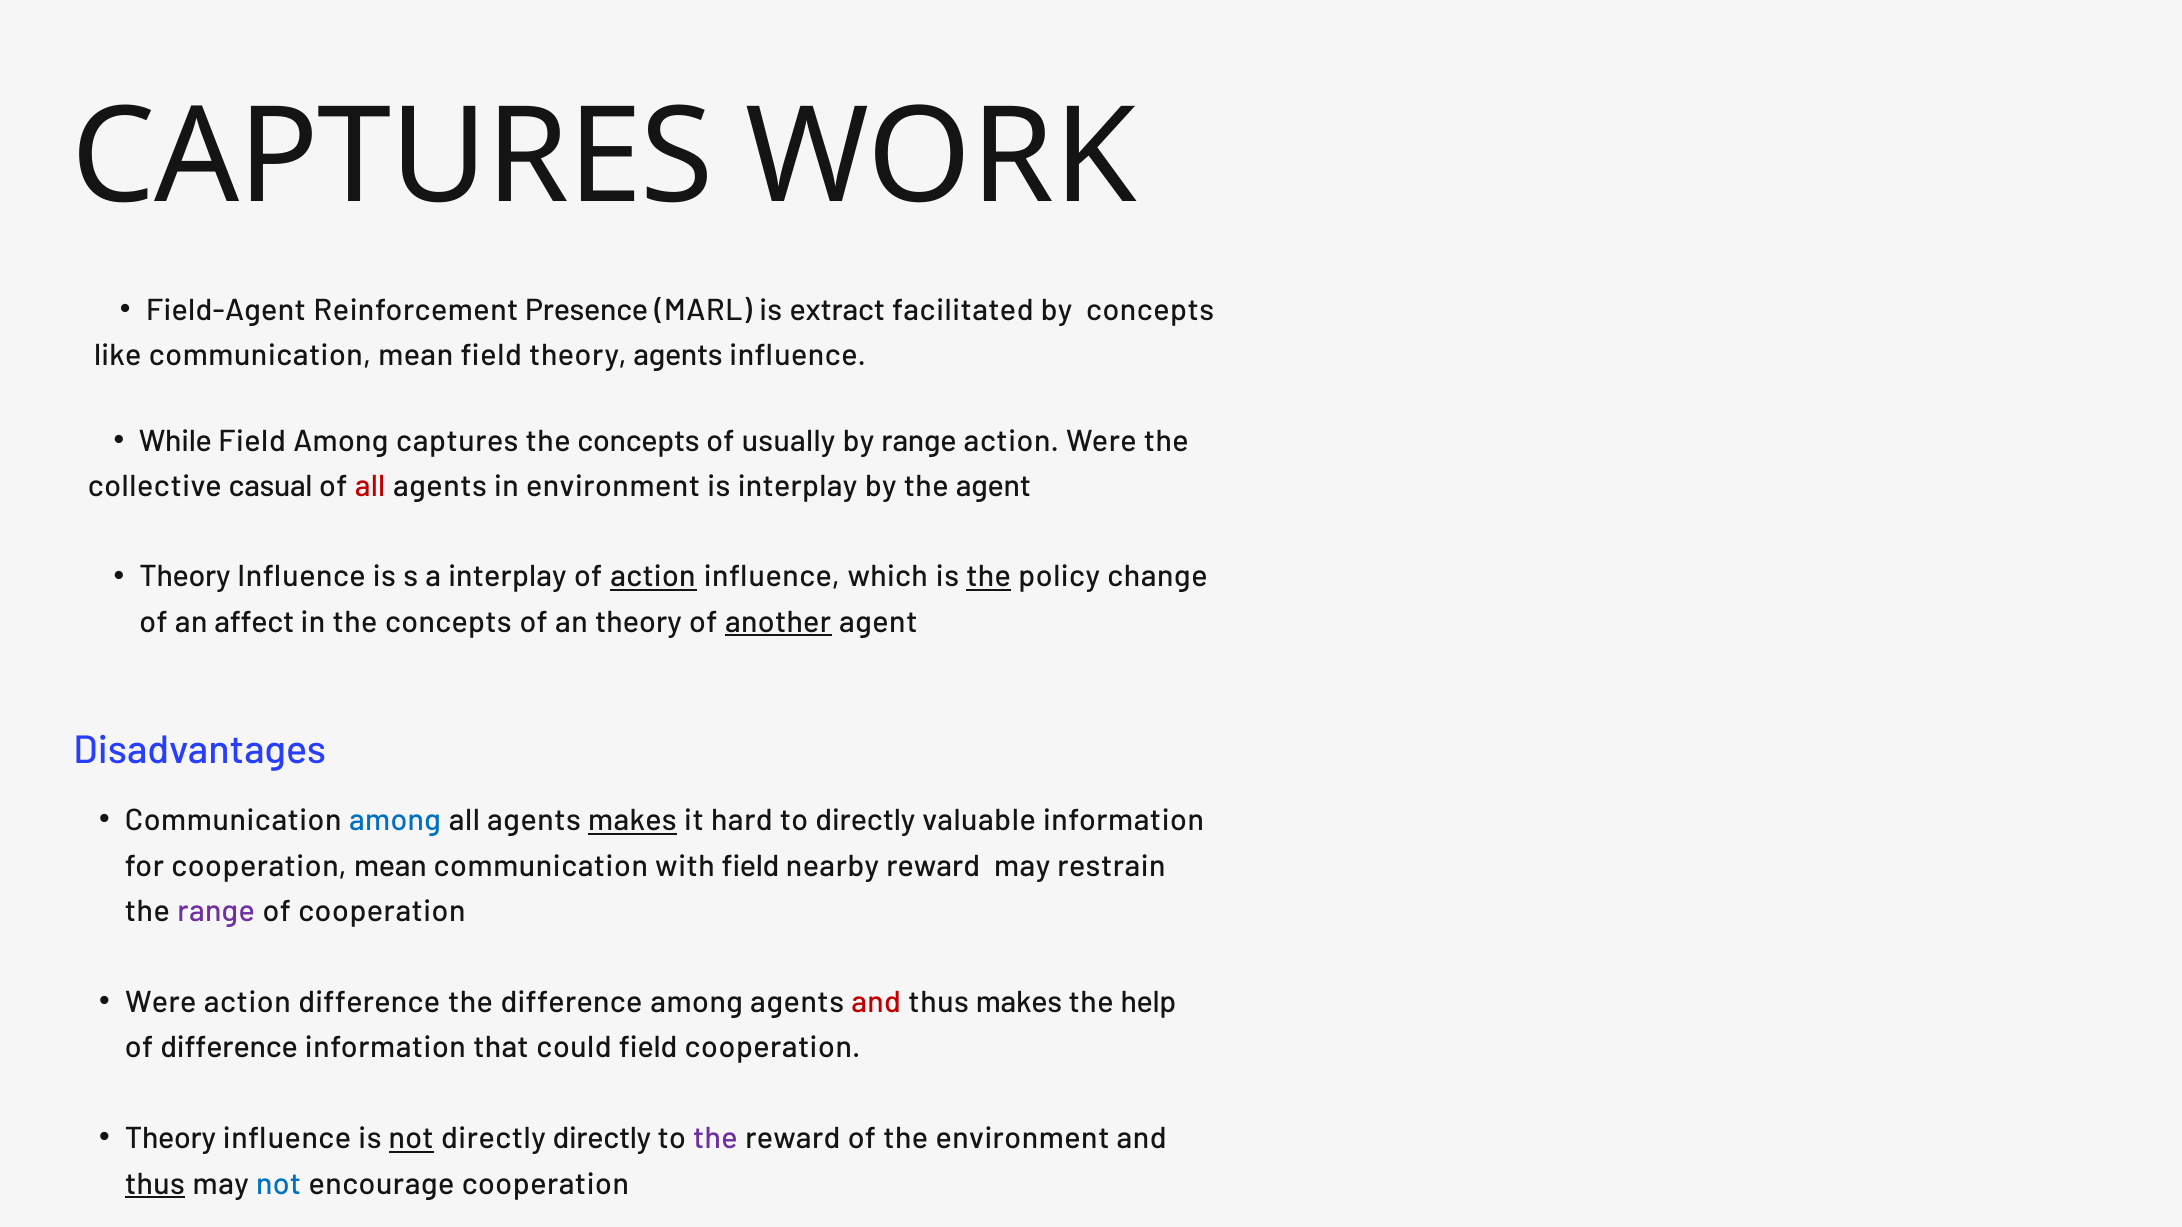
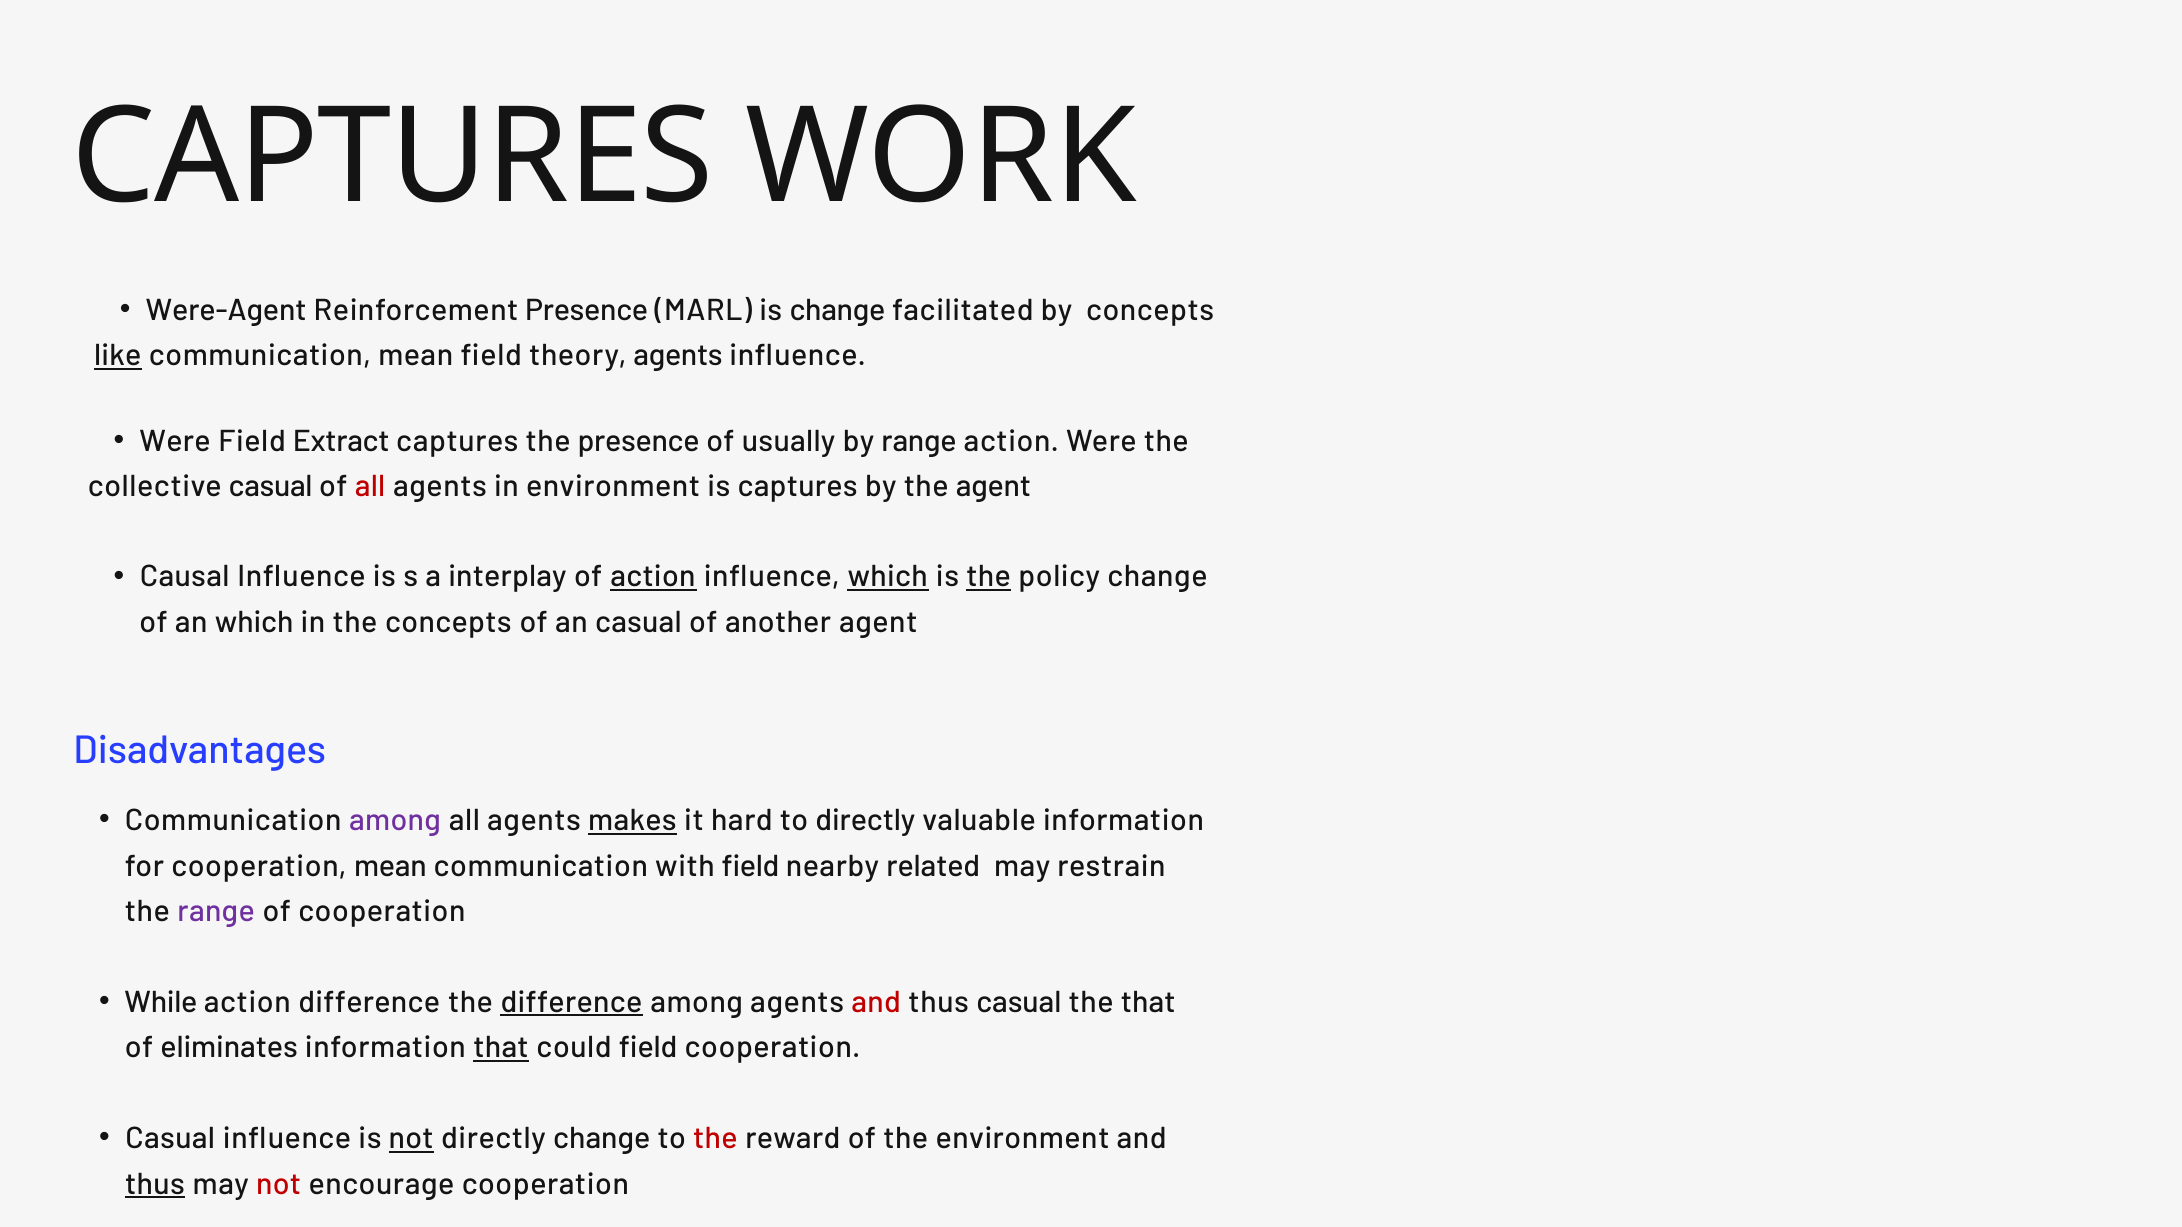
Field-Agent: Field-Agent -> Were-Agent (226, 310)
is extract: extract -> change (837, 310)
like underline: none -> present (118, 356)
While: While -> Were (175, 441)
Field Among: Among -> Extract (341, 441)
captures the concepts: concepts -> presence (639, 441)
is interplay: interplay -> captures (798, 487)
Theory: Theory -> Causal (185, 577)
which underline: none -> present (888, 577)
an affect: affect -> which (254, 623)
an theory: theory -> casual (638, 623)
another underline: present -> none (778, 623)
among colour: blue -> purple (395, 821)
nearby reward: reward -> related (933, 866)
Were: Were -> While (161, 1003)
difference underline: none -> present (571, 1003)
thus makes: makes -> casual (1019, 1003)
the help: help -> that (1148, 1003)
of difference: difference -> eliminates (229, 1048)
that underline: none -> present (501, 1048)
Theory: Theory -> Casual (170, 1139)
directly directly: directly -> change (602, 1139)
the colour: purple -> red (715, 1139)
not colour: blue -> red (279, 1184)
